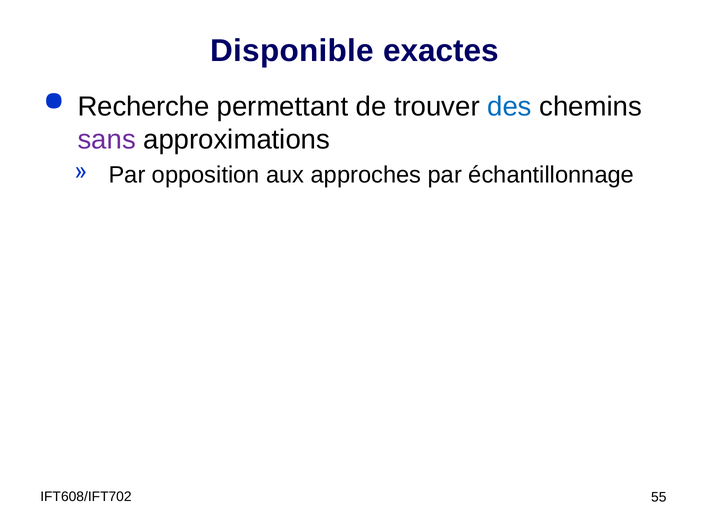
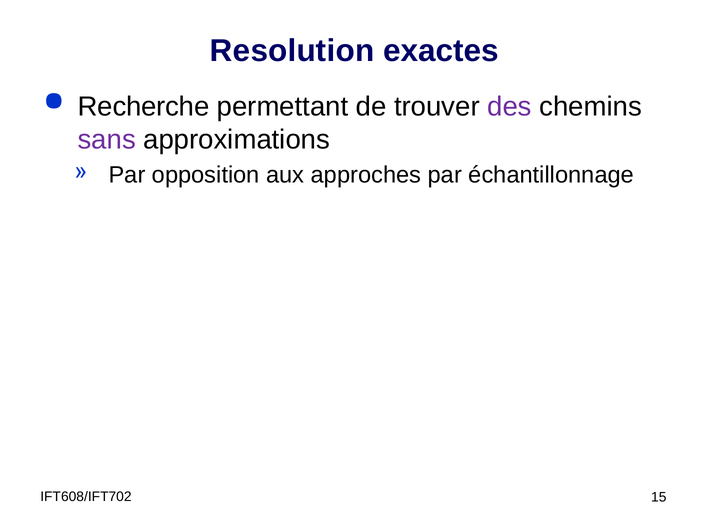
Disponible: Disponible -> Resolution (292, 51)
des colour: blue -> purple (510, 106)
55: 55 -> 15 (659, 497)
